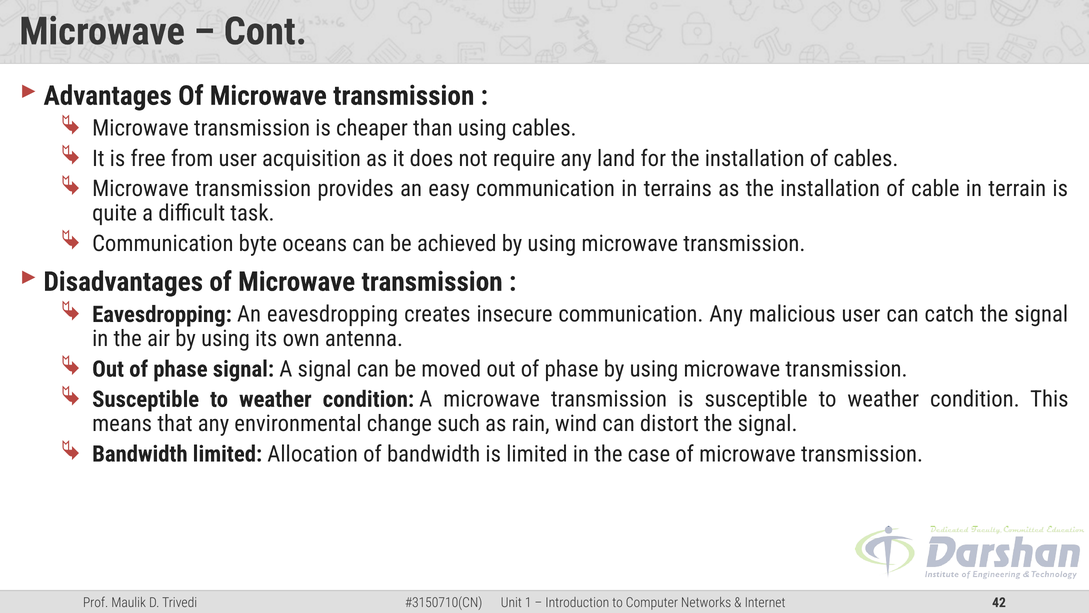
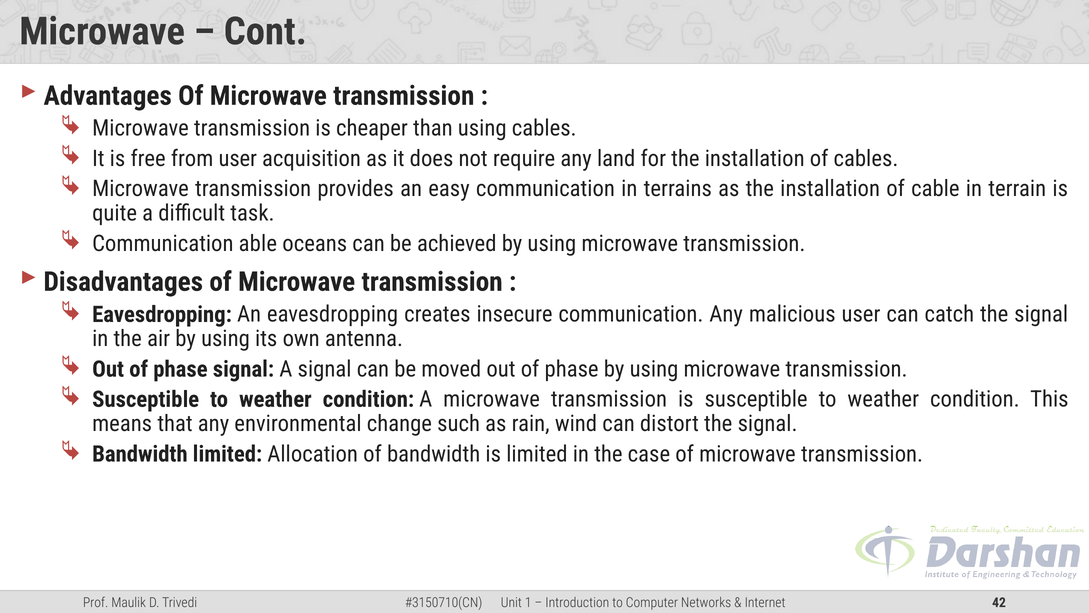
byte: byte -> able (258, 243)
